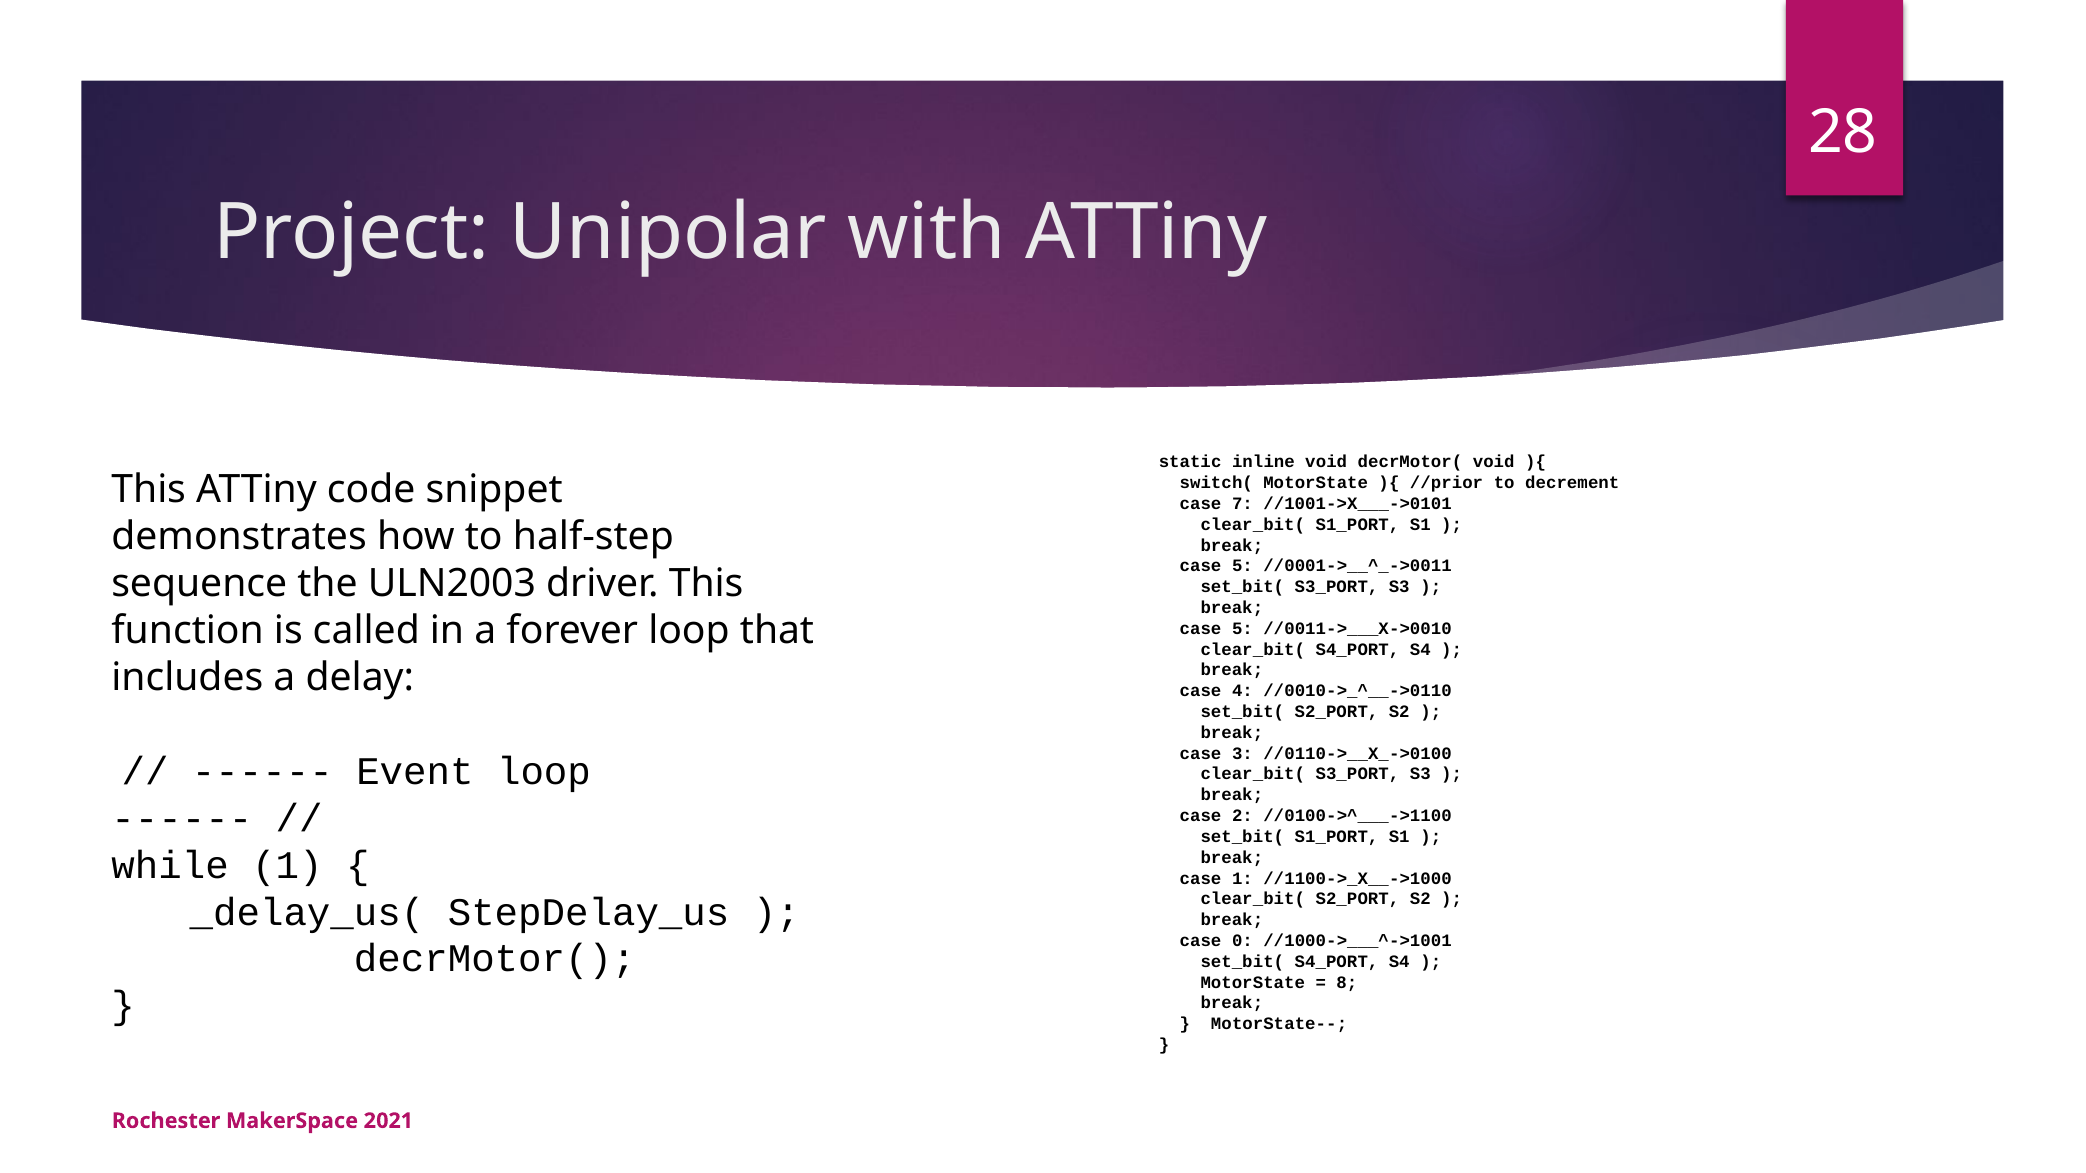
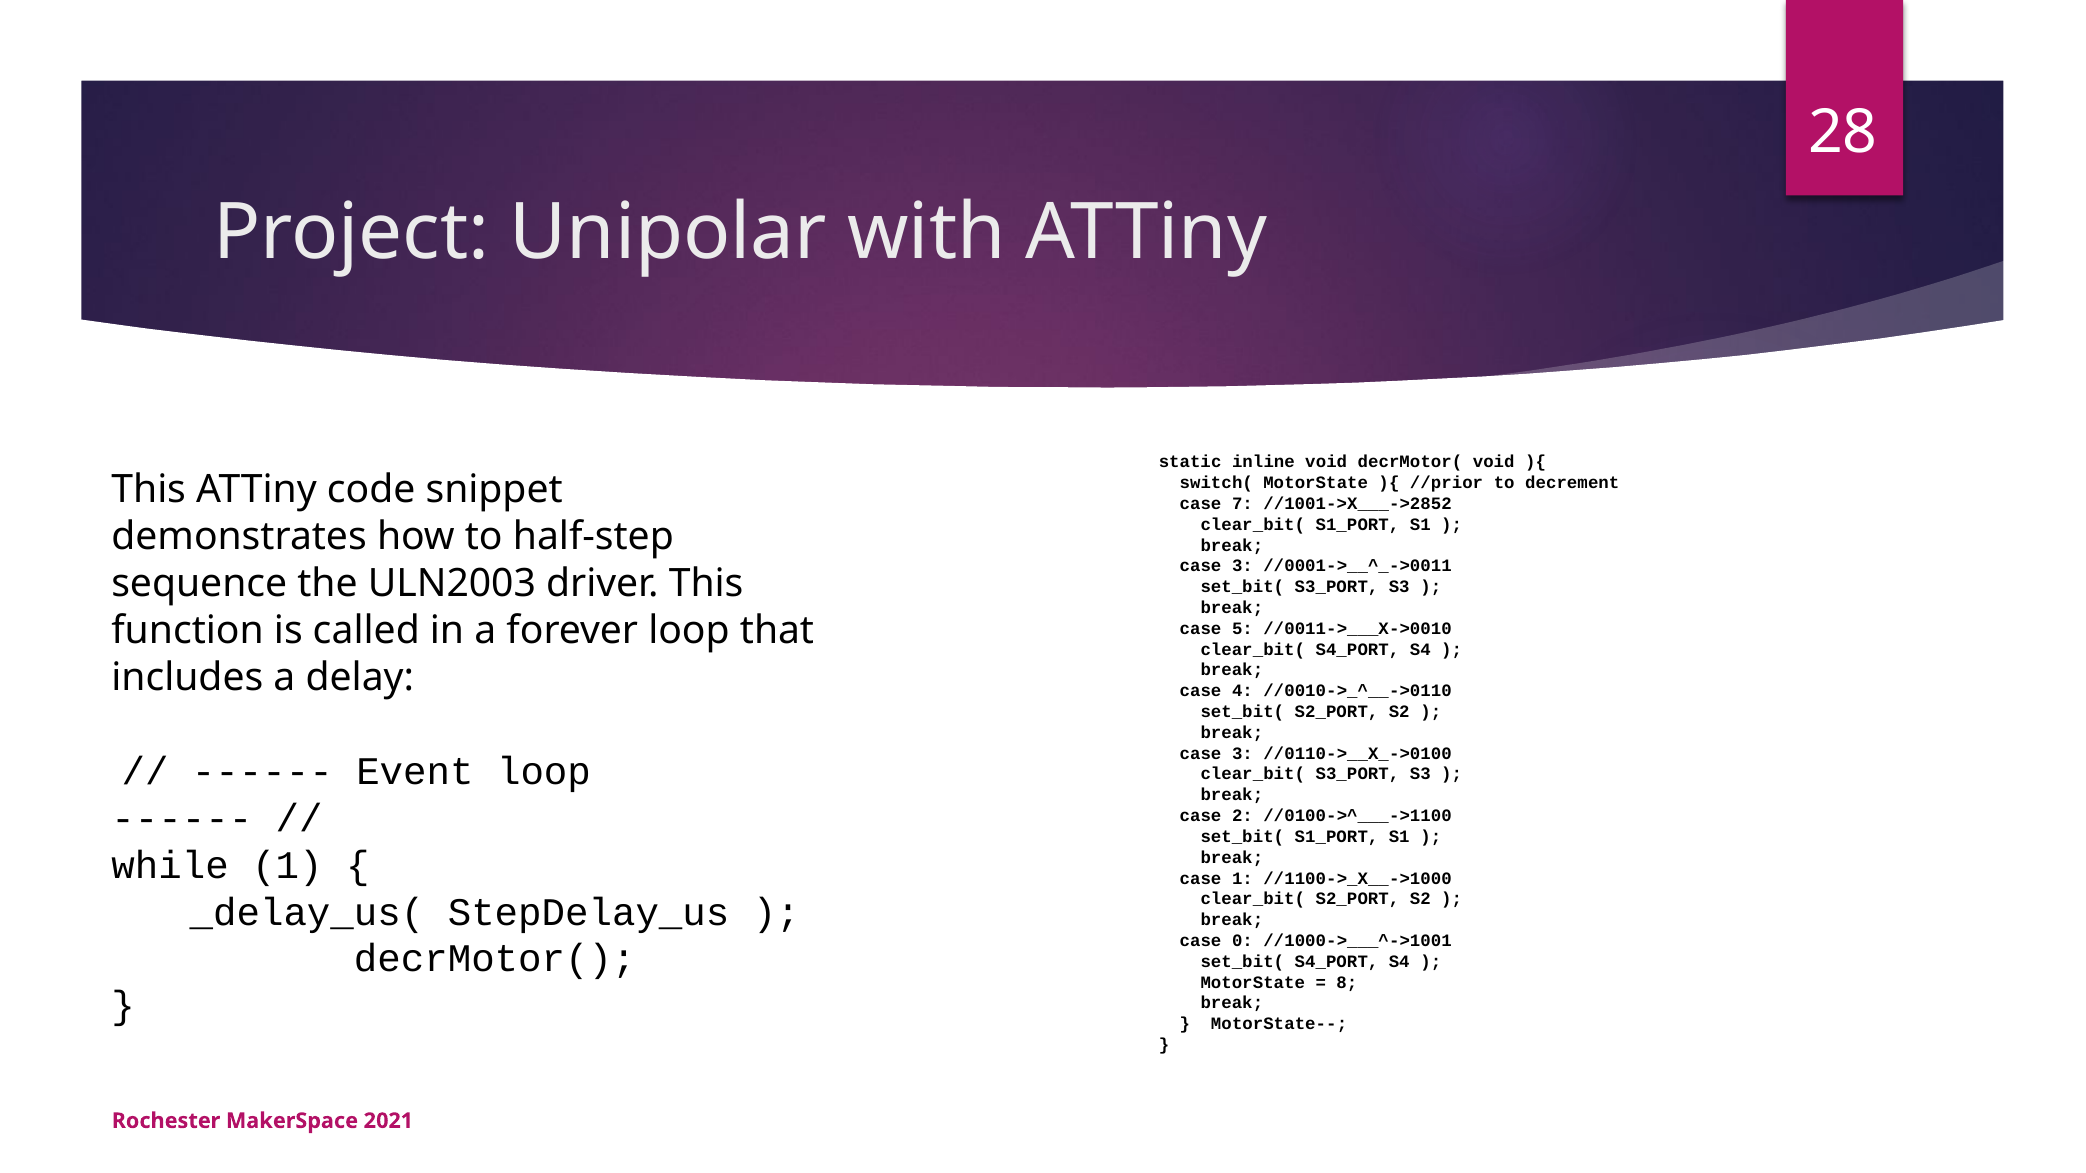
//1001->X___->0101: //1001->X___->0101 -> //1001->X___->2852 (1358, 504)
5: 5 -> 3 (1242, 566)
